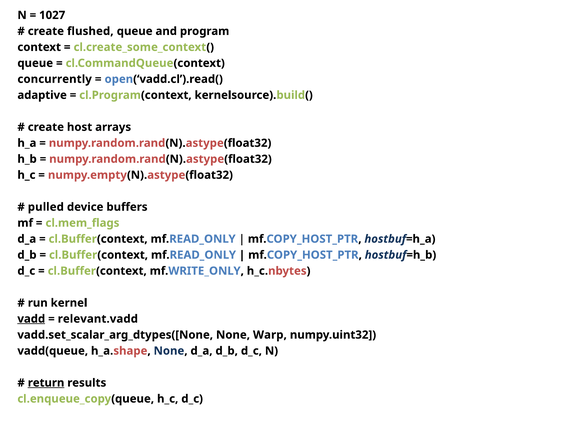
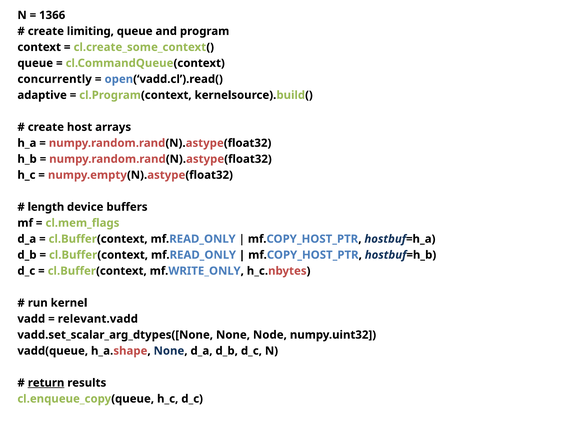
1027: 1027 -> 1366 (52, 15)
flushed: flushed -> limiting (90, 31)
pulled: pulled -> length (46, 207)
vadd underline: present -> none (31, 319)
Warp: Warp -> Node (270, 335)
